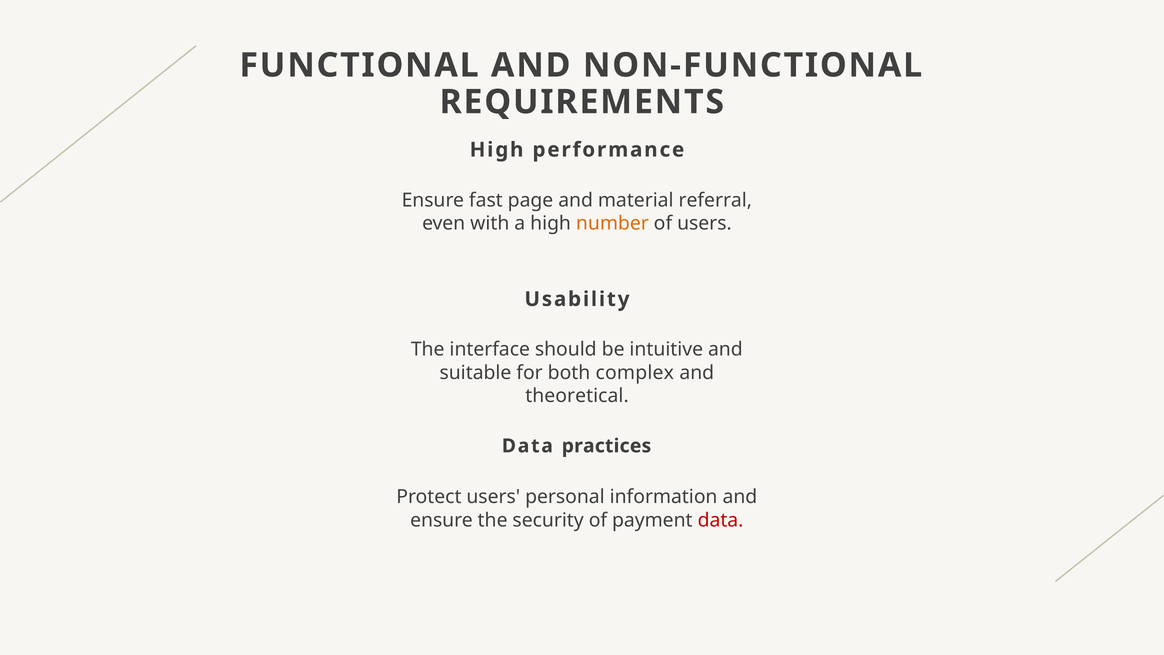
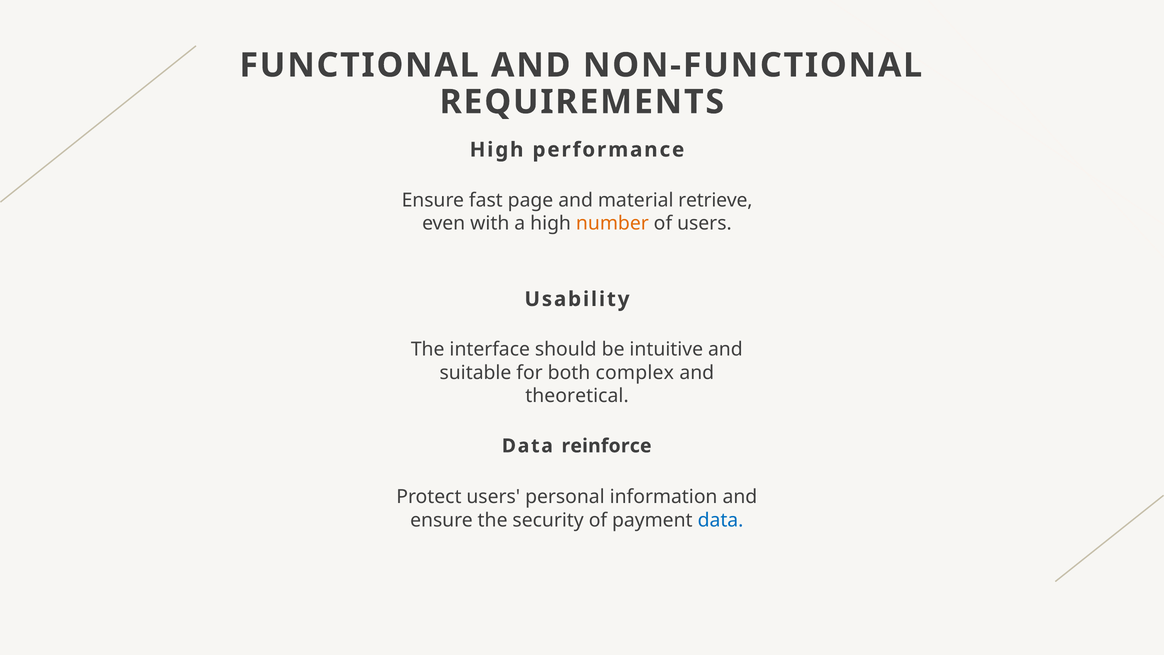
referral: referral -> retrieve (715, 200)
practices: practices -> reinforce (607, 446)
data colour: red -> blue (721, 520)
